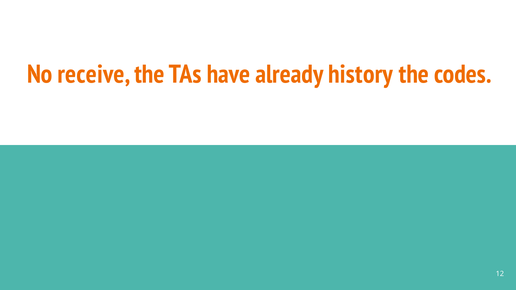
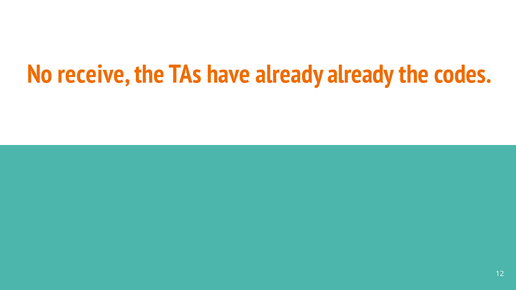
already history: history -> already (361, 74)
